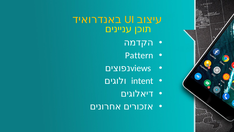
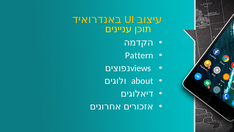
intent: intent -> about (142, 81)
